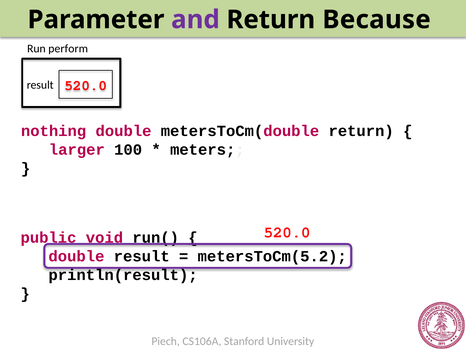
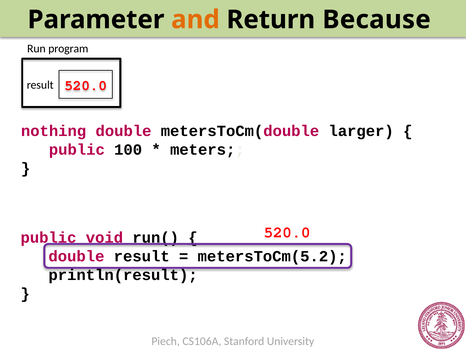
and colour: purple -> orange (195, 20)
perform: perform -> program (68, 49)
metersToCm(double return: return -> larger (361, 131)
larger: larger -> public (77, 150)
